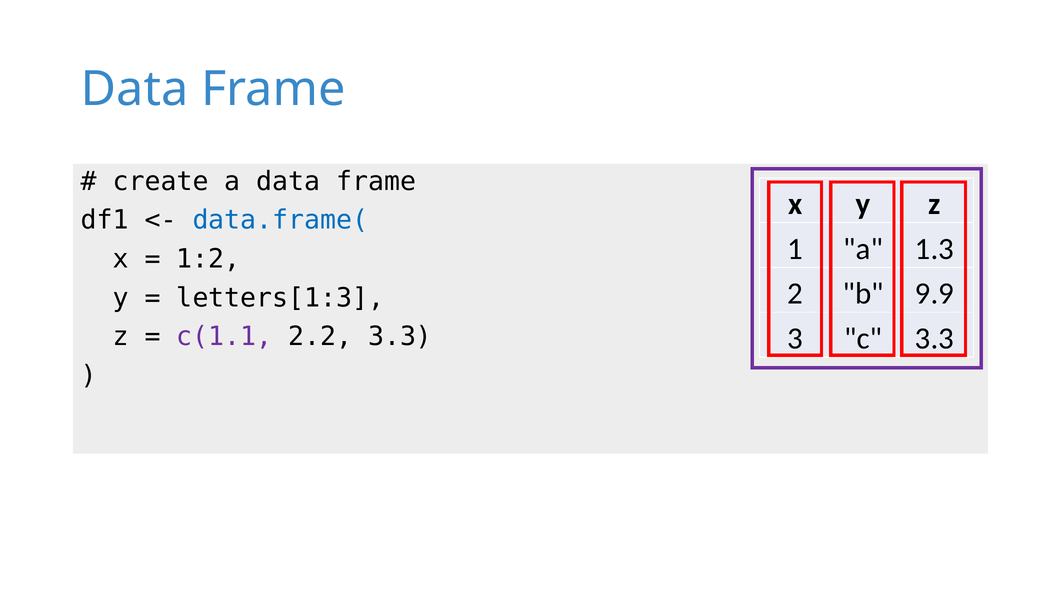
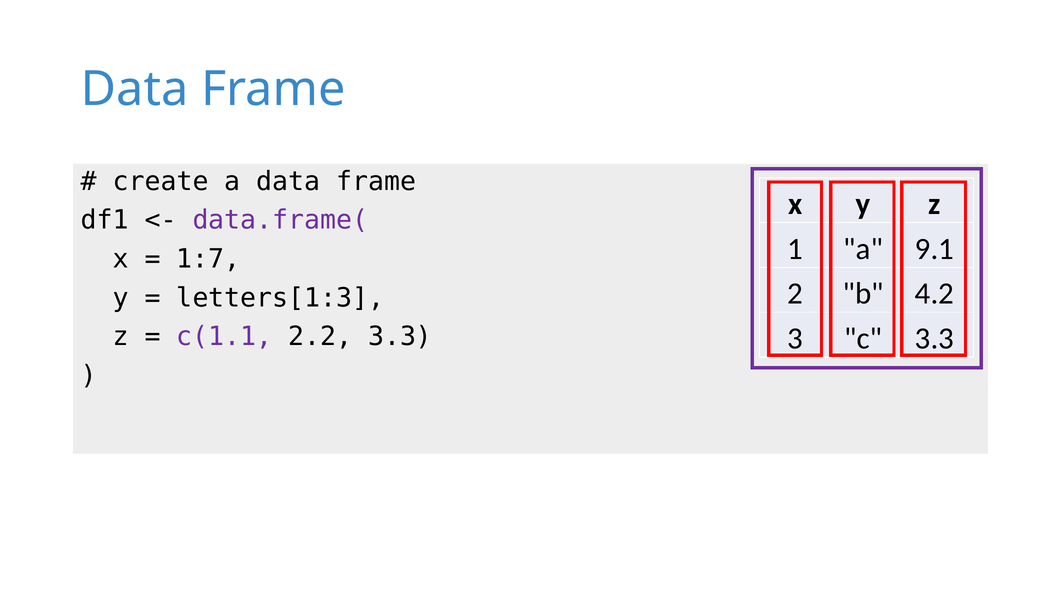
data.frame( colour: blue -> purple (280, 220)
1.3: 1.3 -> 9.1 (934, 249)
1:2: 1:2 -> 1:7 (208, 259)
9.9: 9.9 -> 4.2 (934, 294)
